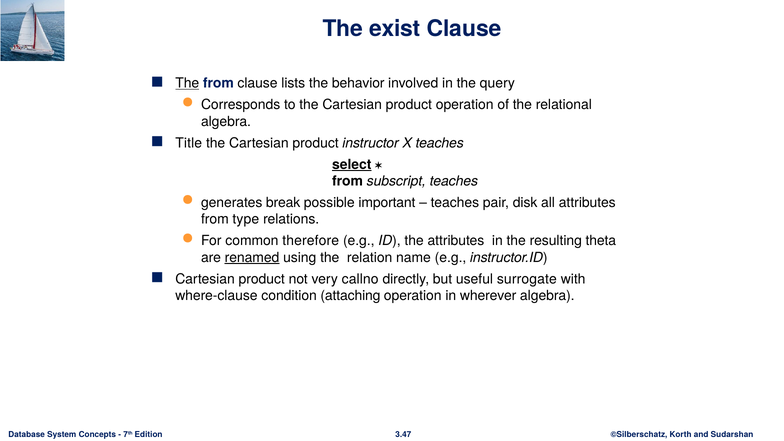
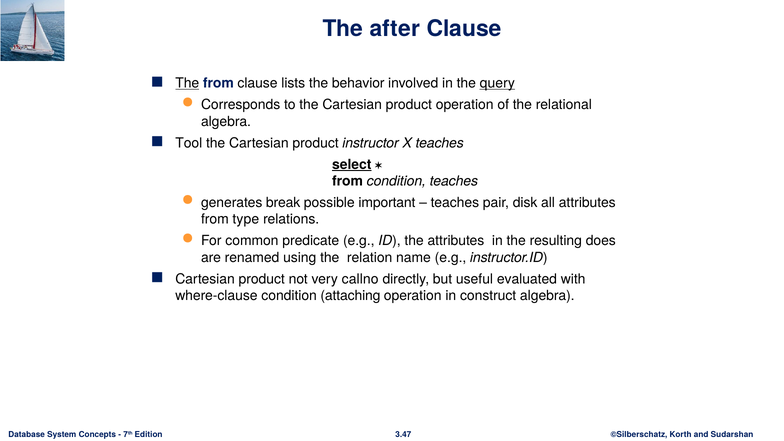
exist: exist -> after (395, 29)
query underline: none -> present (497, 83)
Title: Title -> Tool (189, 143)
from subscript: subscript -> condition (396, 181)
therefore: therefore -> predicate (311, 241)
theta: theta -> does (601, 241)
renamed underline: present -> none (252, 258)
surrogate: surrogate -> evaluated (527, 279)
wherever: wherever -> construct (488, 296)
